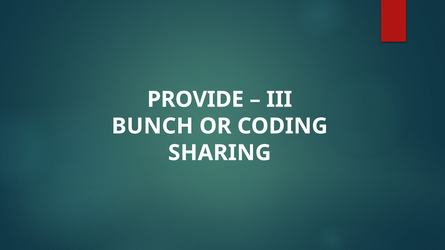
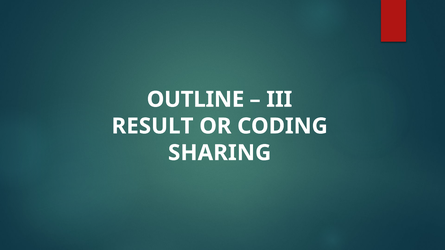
PROVIDE: PROVIDE -> OUTLINE (196, 100)
BUNCH: BUNCH -> RESULT (153, 126)
